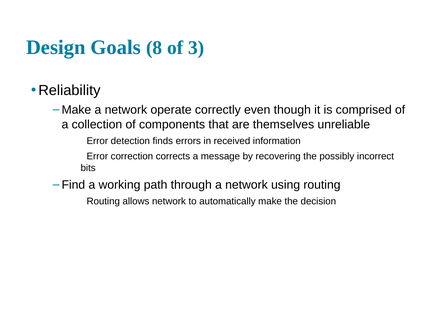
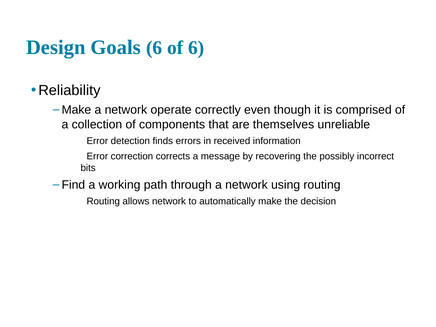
Goals 8: 8 -> 6 (154, 48)
of 3: 3 -> 6 (196, 48)
